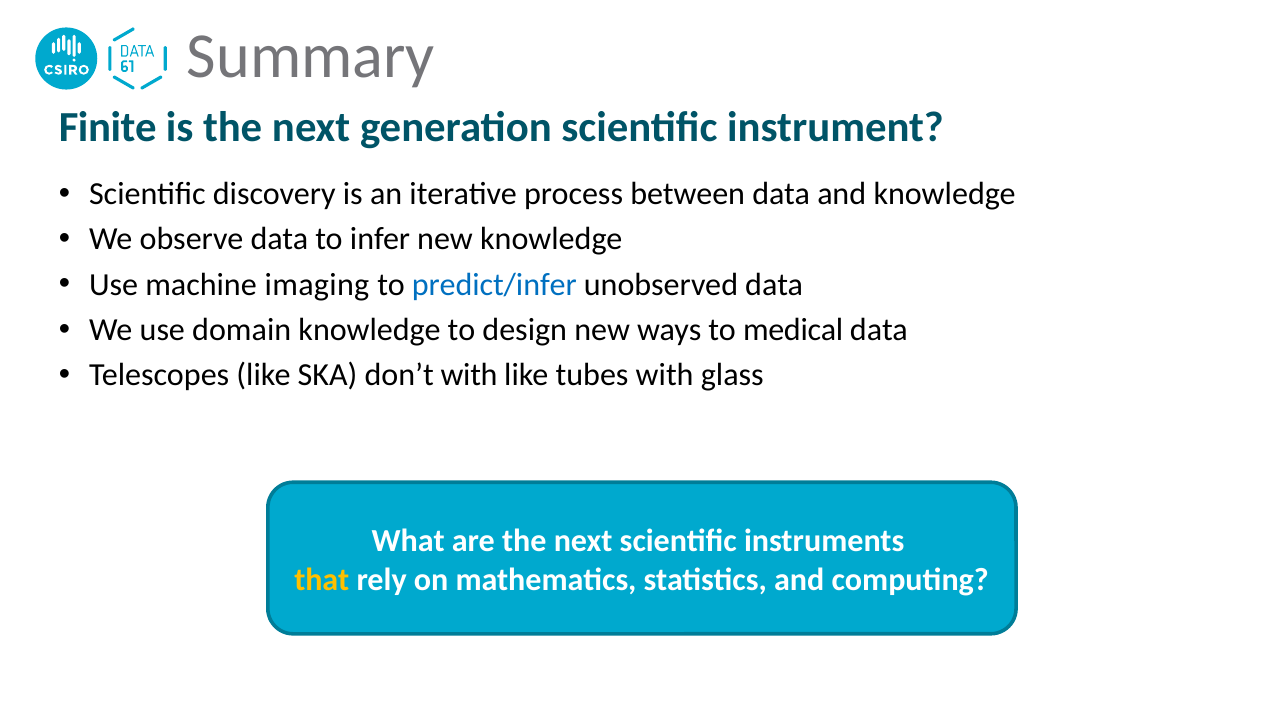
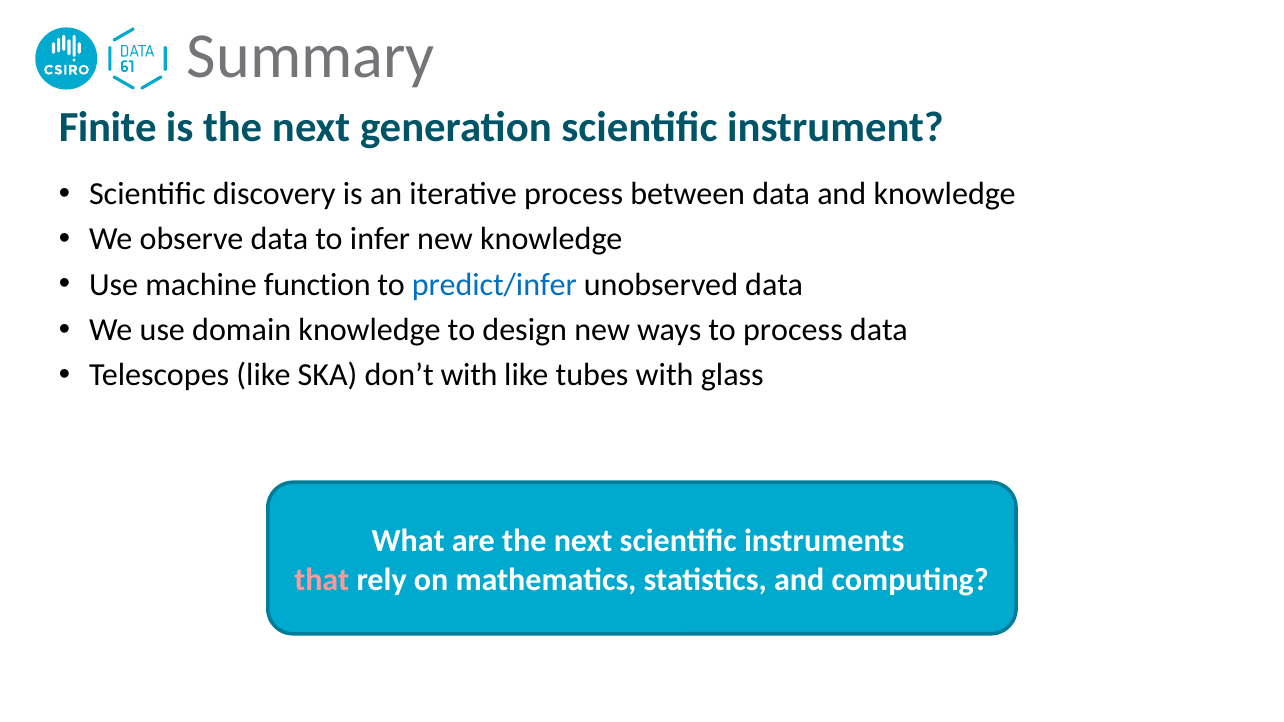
imaging: imaging -> function (317, 285)
to medical: medical -> process (793, 330)
that colour: yellow -> pink (322, 580)
